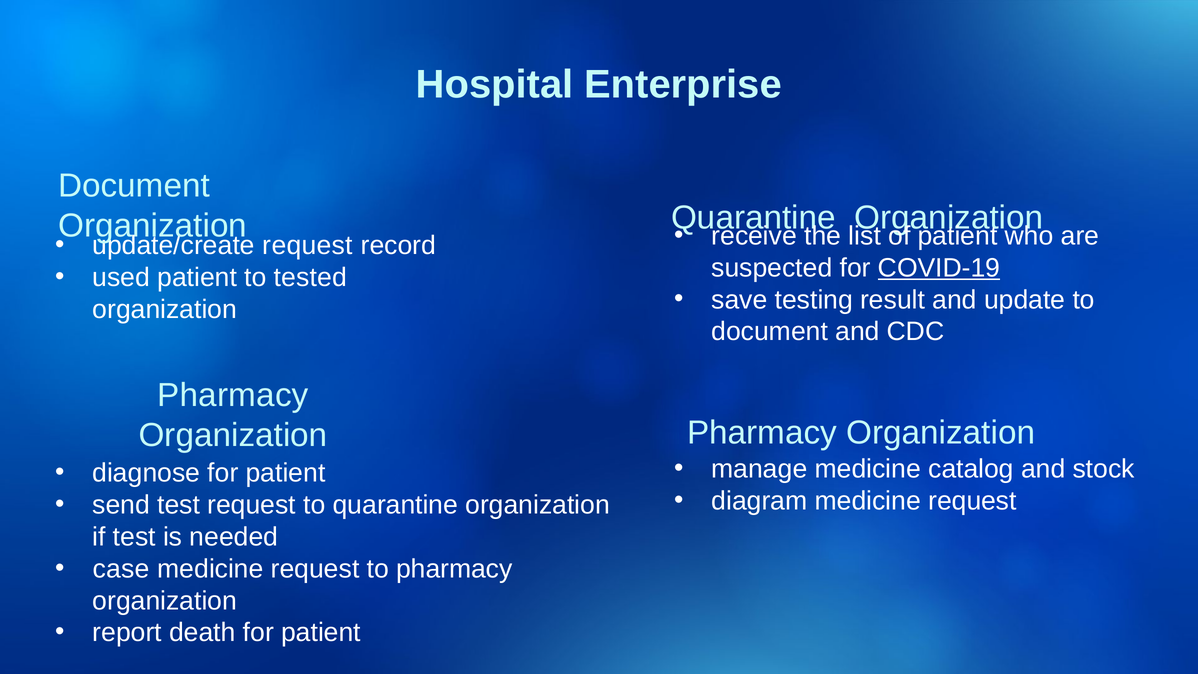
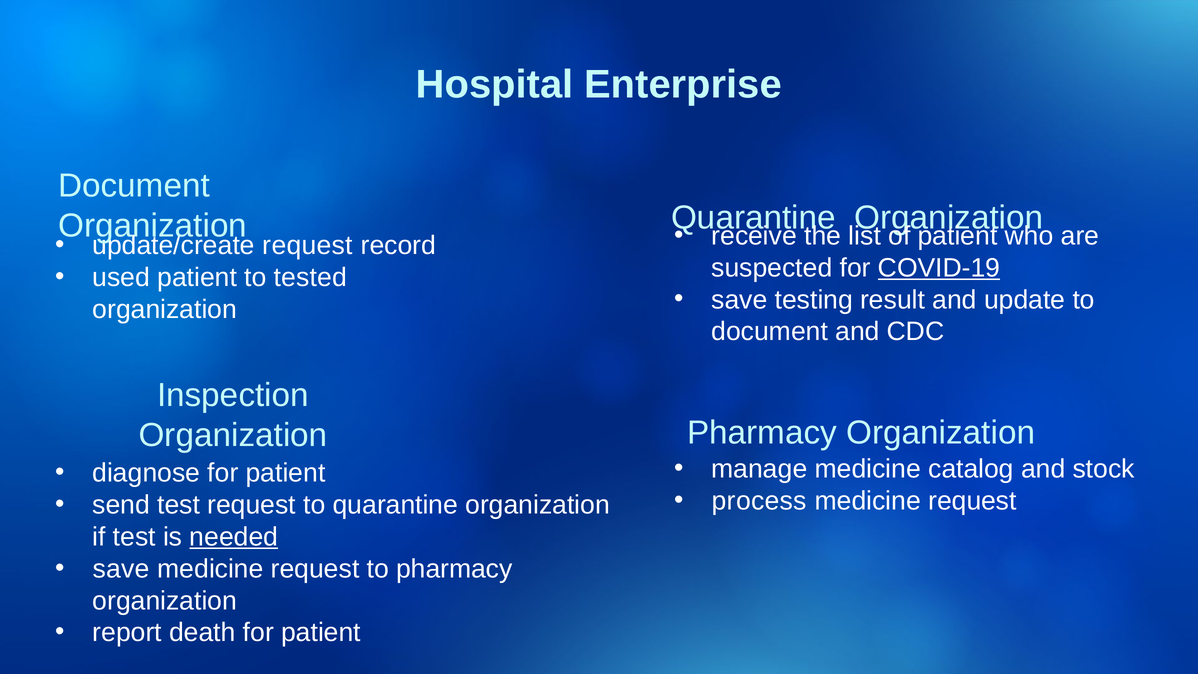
Pharmacy: Pharmacy -> Inspection (233, 395)
diagram: diagram -> process (759, 501)
needed underline: none -> present (234, 537)
case: case -> save (121, 569)
